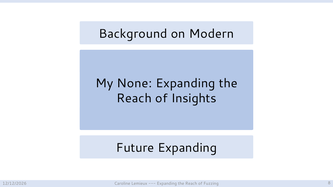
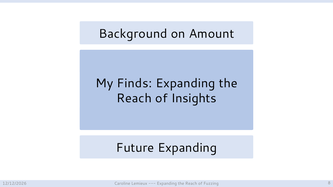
Modern: Modern -> Amount (212, 34)
None: None -> Finds (134, 83)
